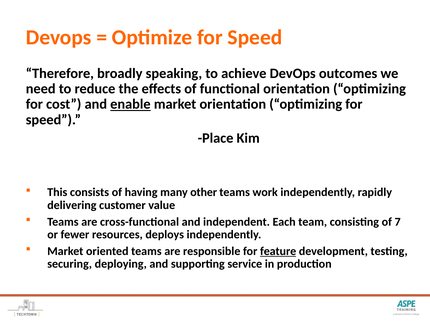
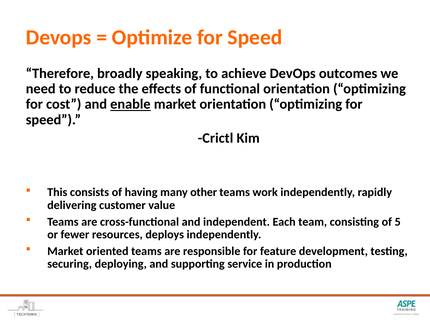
Place: Place -> Crictl (216, 138)
7: 7 -> 5 (398, 222)
feature underline: present -> none (278, 251)
